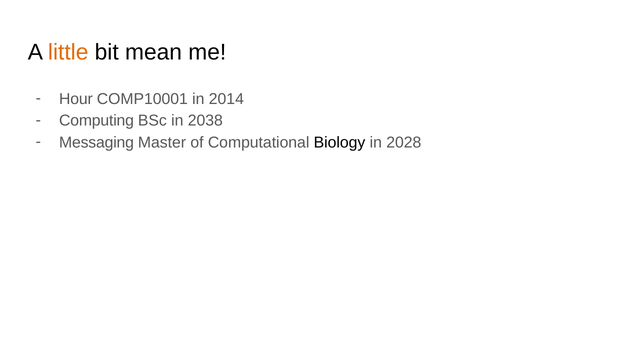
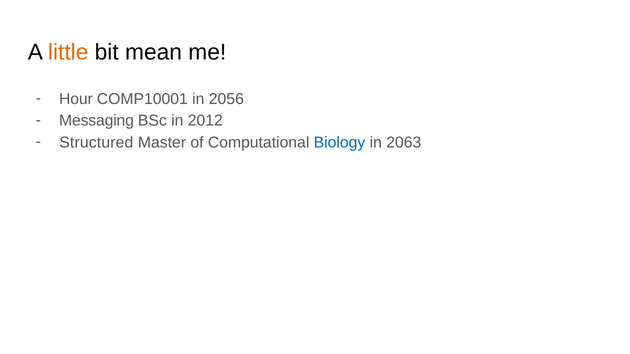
2014: 2014 -> 2056 (226, 99)
Computing: Computing -> Messaging (97, 121)
2038: 2038 -> 2012 (205, 121)
Messaging: Messaging -> Structured (96, 143)
Biology colour: black -> blue (340, 143)
2028: 2028 -> 2063 (404, 143)
